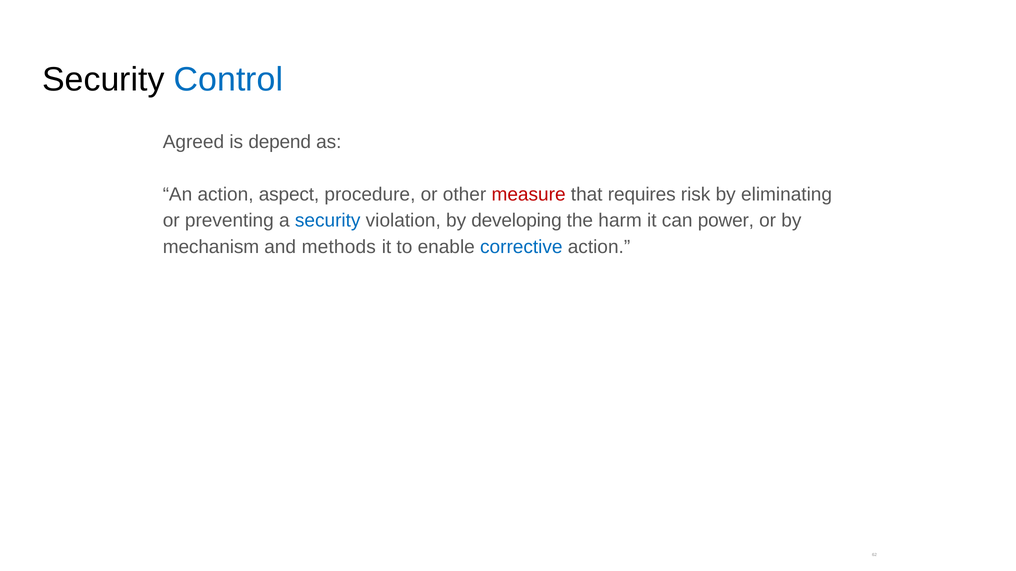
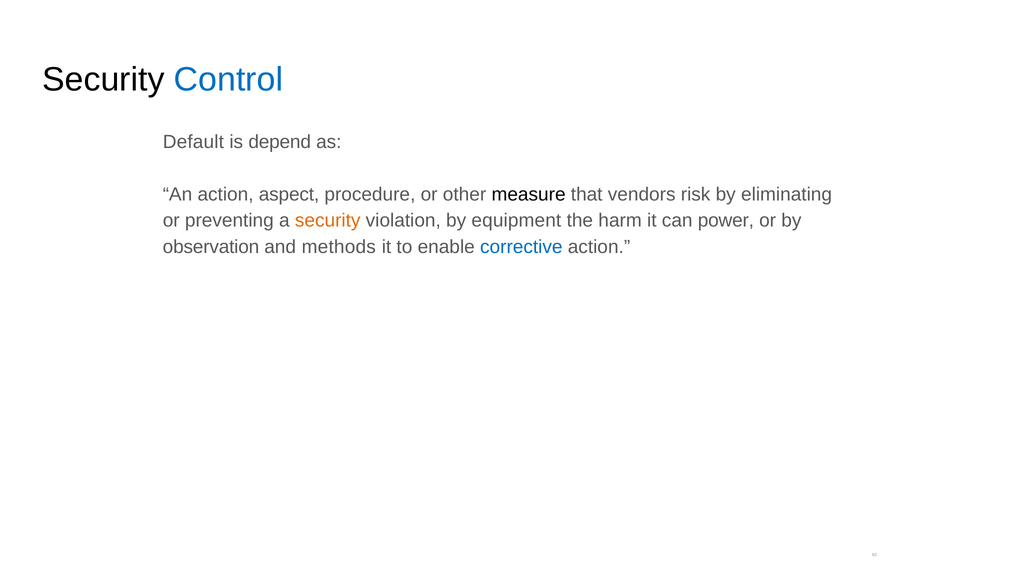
Agreed: Agreed -> Default (193, 142)
measure colour: red -> black (529, 195)
requires: requires -> vendors (642, 195)
security colour: blue -> orange (328, 221)
developing: developing -> equipment (516, 221)
mechanism: mechanism -> observation (211, 247)
